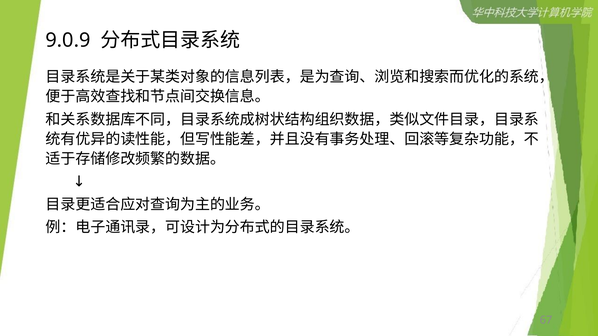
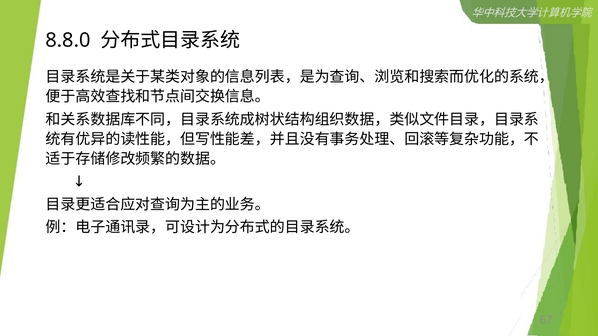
9.0.9: 9.0.9 -> 8.8.0 (68, 40)
